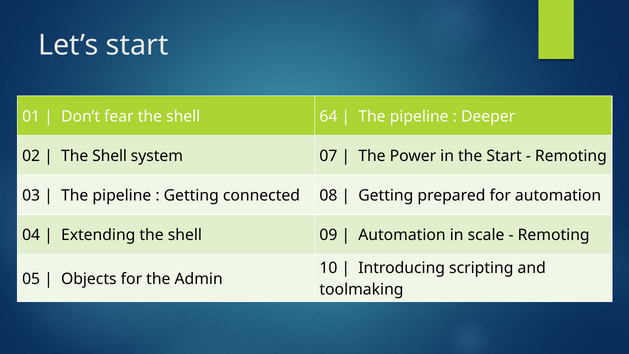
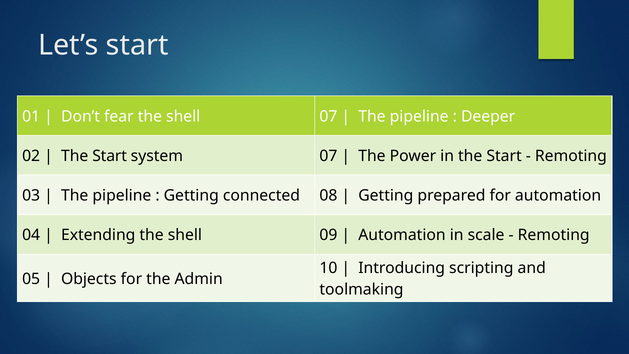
shell 64: 64 -> 07 (328, 116)
Shell: Shell -> Start (110, 156)
